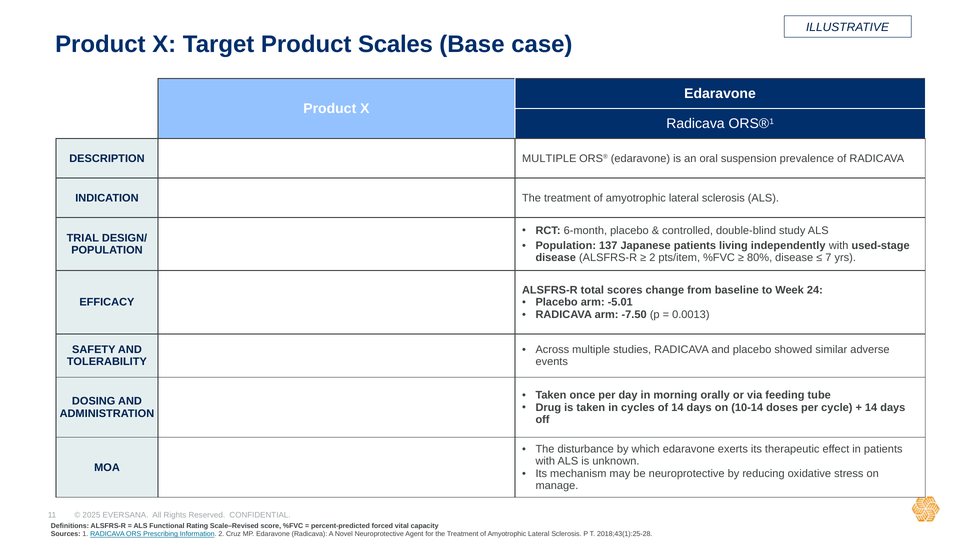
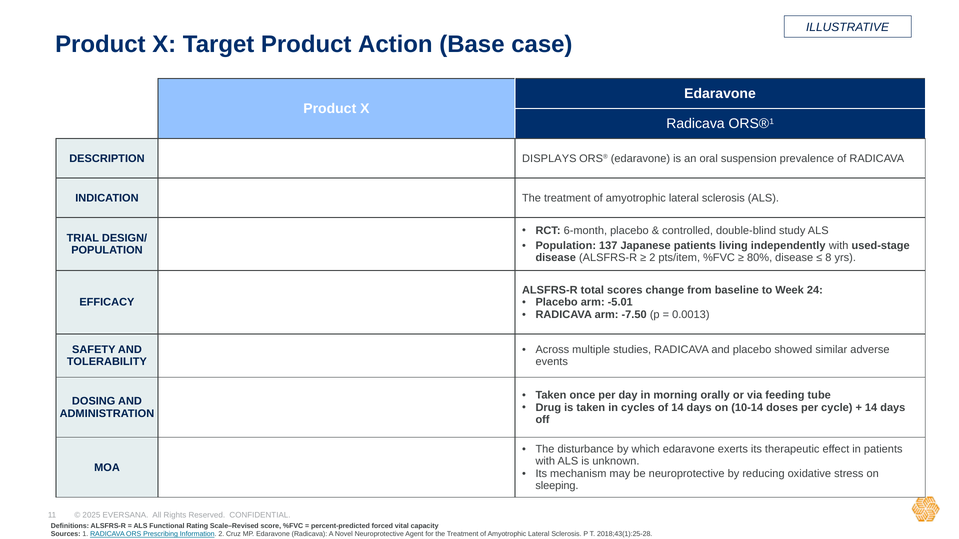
Scales: Scales -> Action (395, 44)
DESCRIPTION MULTIPLE: MULTIPLE -> DISPLAYS (549, 159)
7: 7 -> 8 (828, 258)
manage: manage -> sleeping (557, 486)
